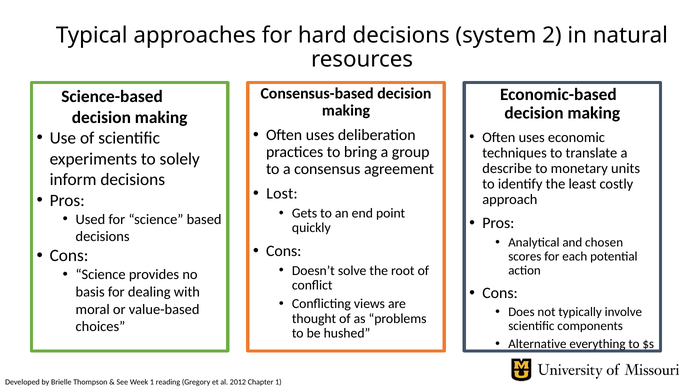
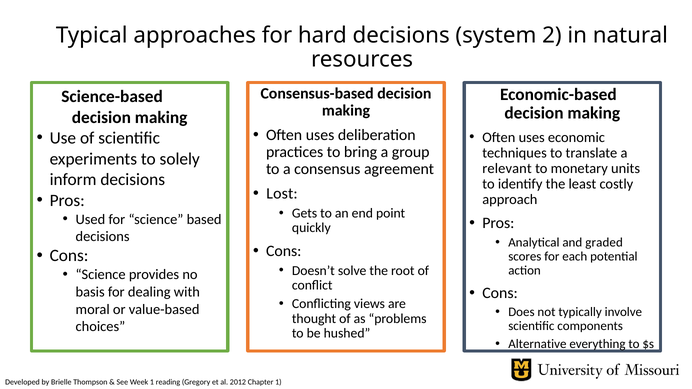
describe: describe -> relevant (507, 169)
chosen: chosen -> graded (604, 242)
